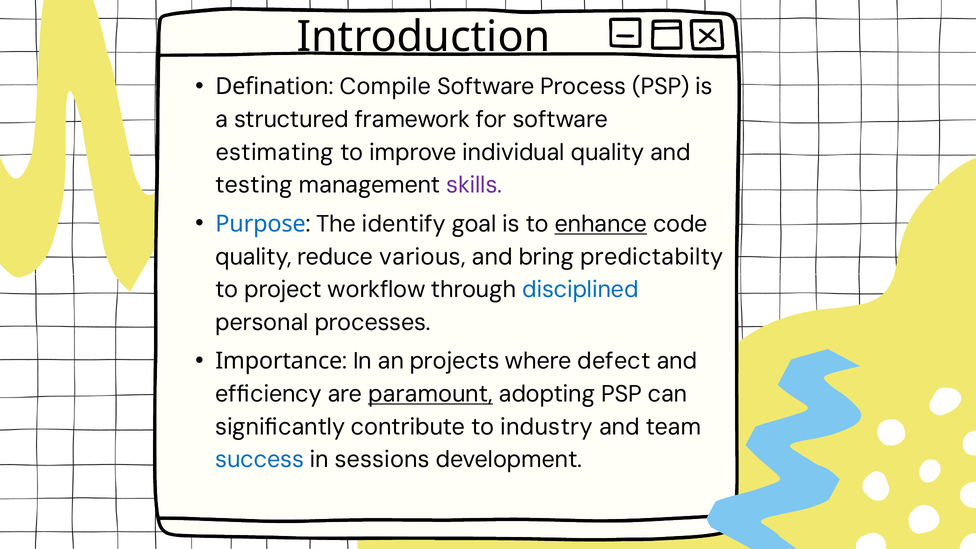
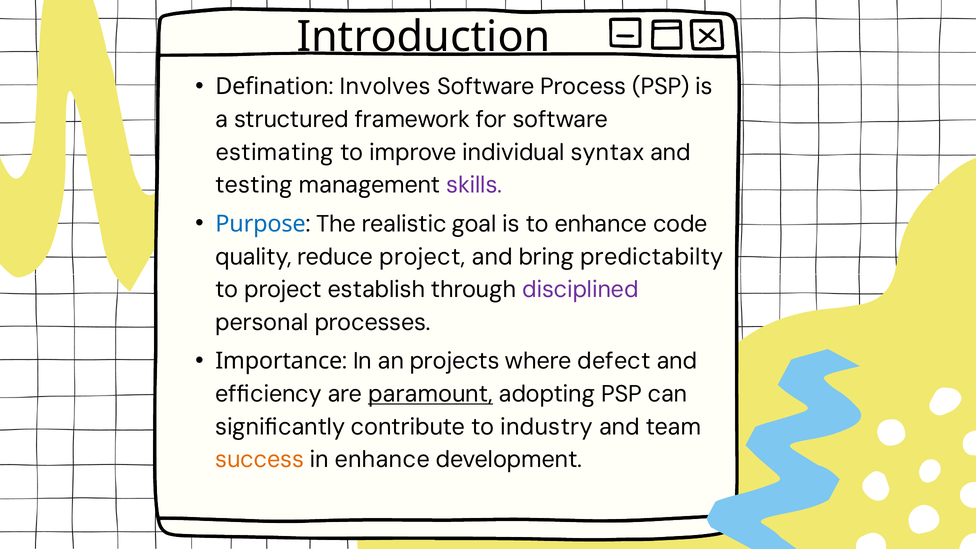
Compile: Compile -> Involves (385, 87)
individual quality: quality -> syntax (607, 152)
identify: identify -> realistic (404, 224)
enhance underline: present -> none (601, 224)
reduce various: various -> project (422, 257)
workflow: workflow -> establish (377, 290)
disciplined colour: blue -> purple (580, 290)
success colour: blue -> orange (260, 460)
in sessions: sessions -> enhance (382, 460)
